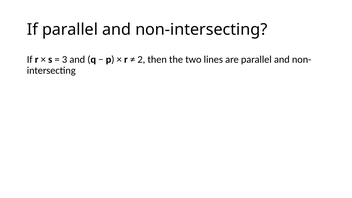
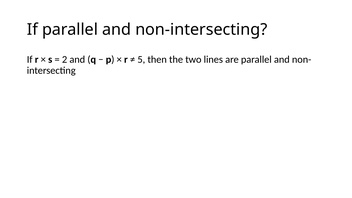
3: 3 -> 2 (65, 60)
2: 2 -> 5 (141, 60)
